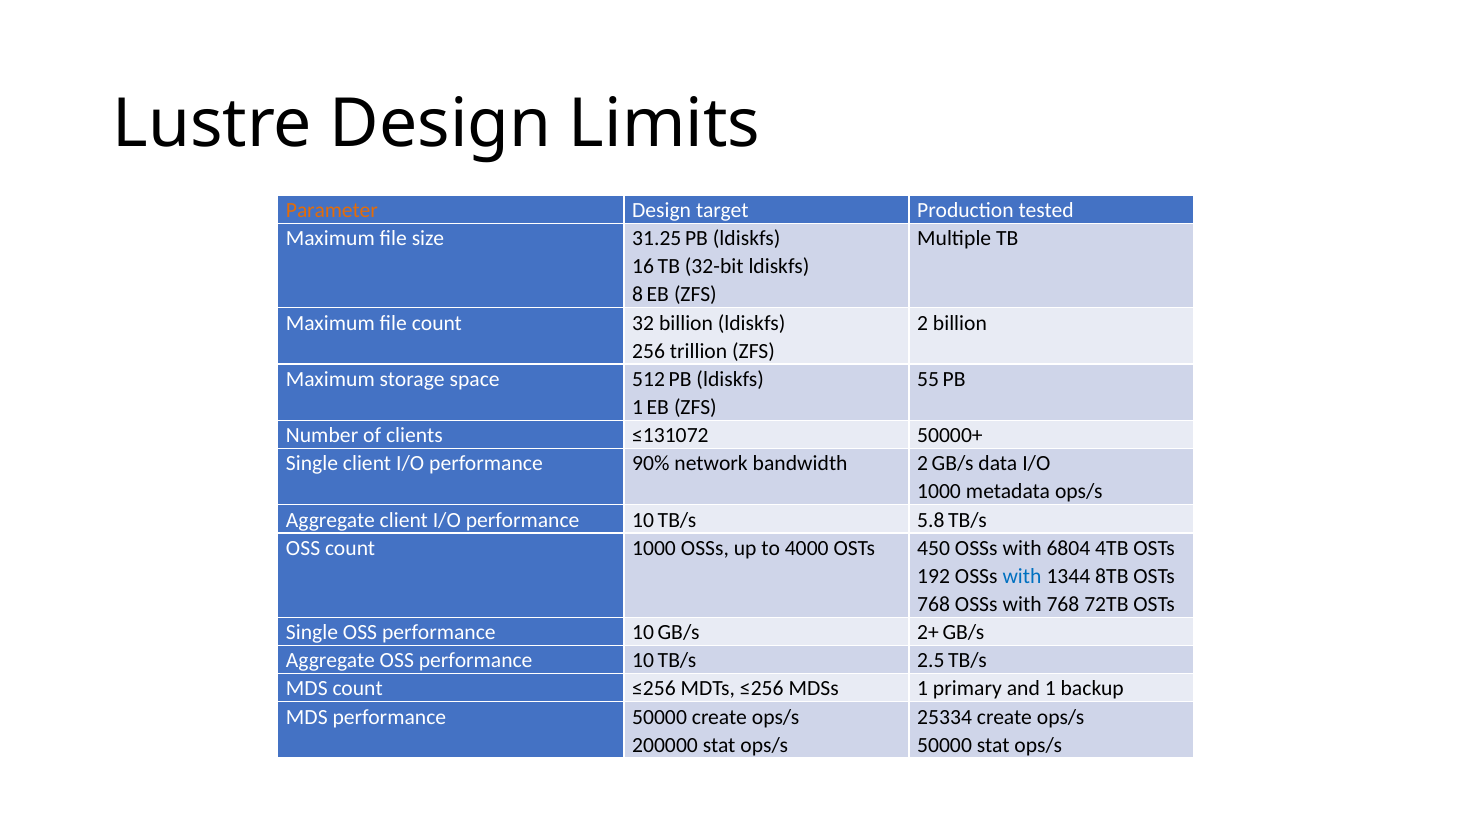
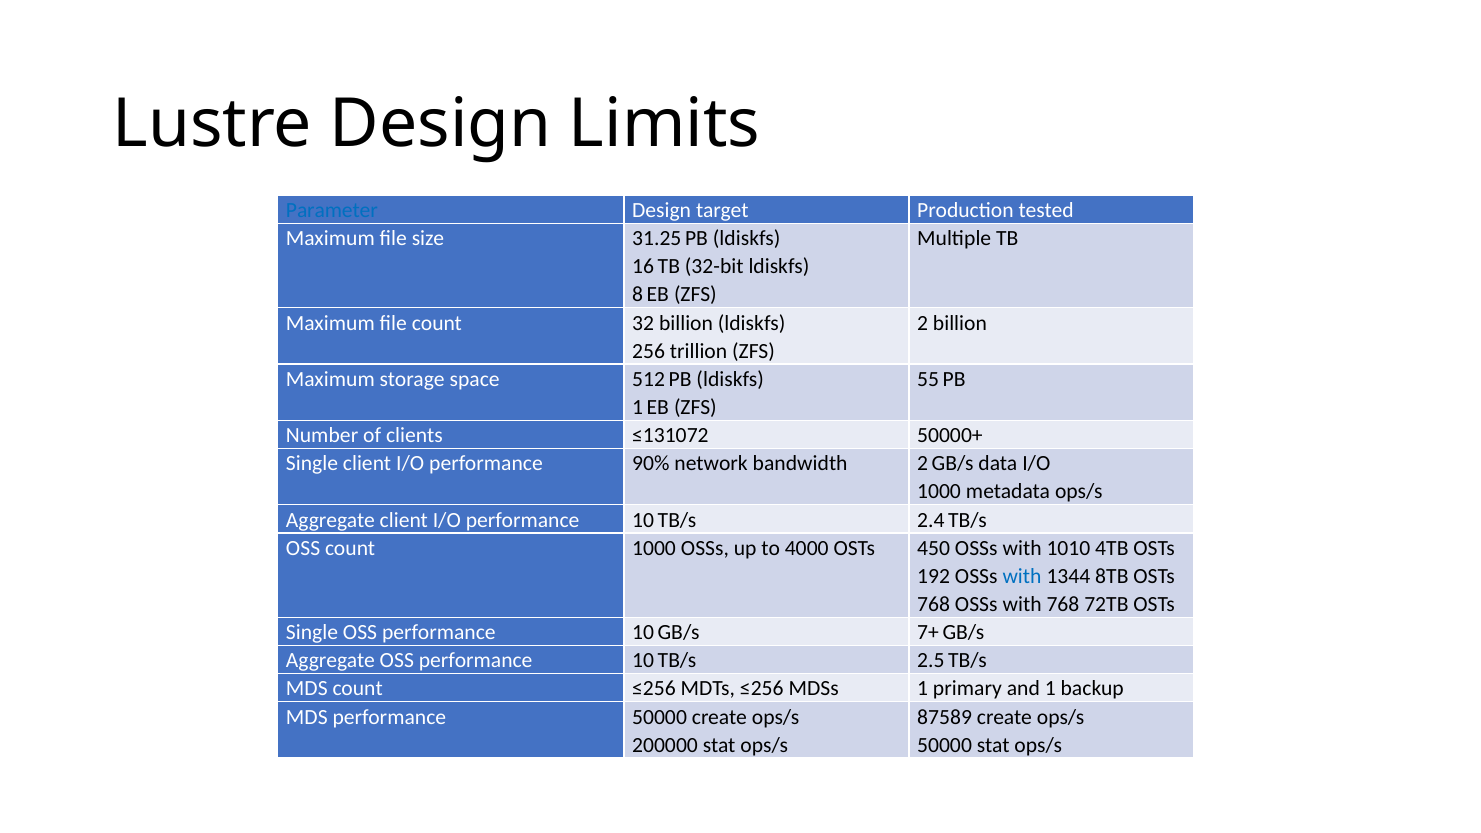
Parameter colour: orange -> blue (332, 210)
5.8: 5.8 -> 2.4 (931, 520)
6804: 6804 -> 1010 (1068, 548)
2+: 2+ -> 7+ (928, 633)
25334: 25334 -> 87589 (945, 717)
